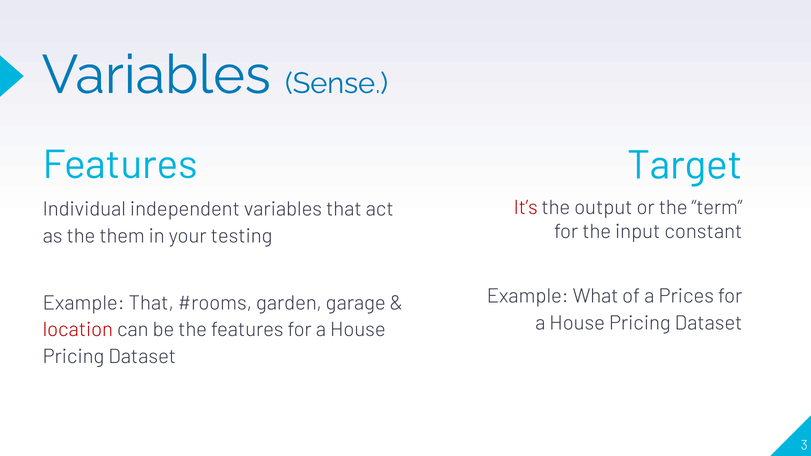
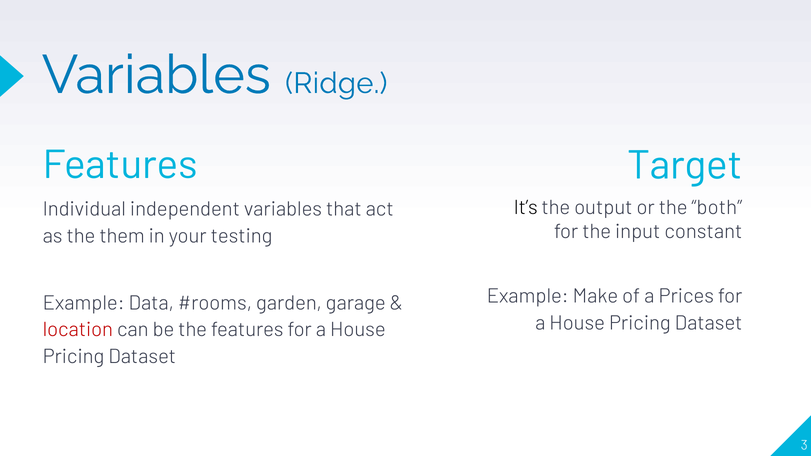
Sense: Sense -> Ridge (336, 83)
It’s colour: red -> black (526, 207)
term: term -> both (717, 207)
What: What -> Make (595, 296)
Example That: That -> Data (151, 303)
